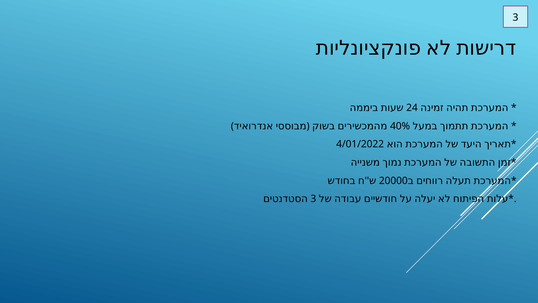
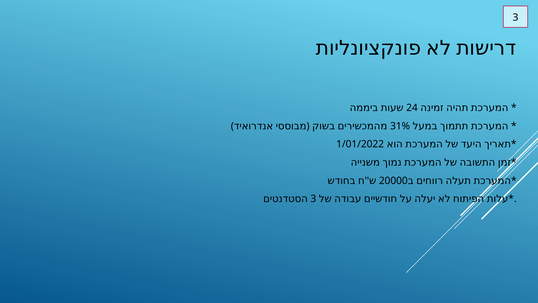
40%: 40% -> 31% (400, 126)
4/01/2022: 4/01/2022 -> 1/01/2022 (360, 144)
